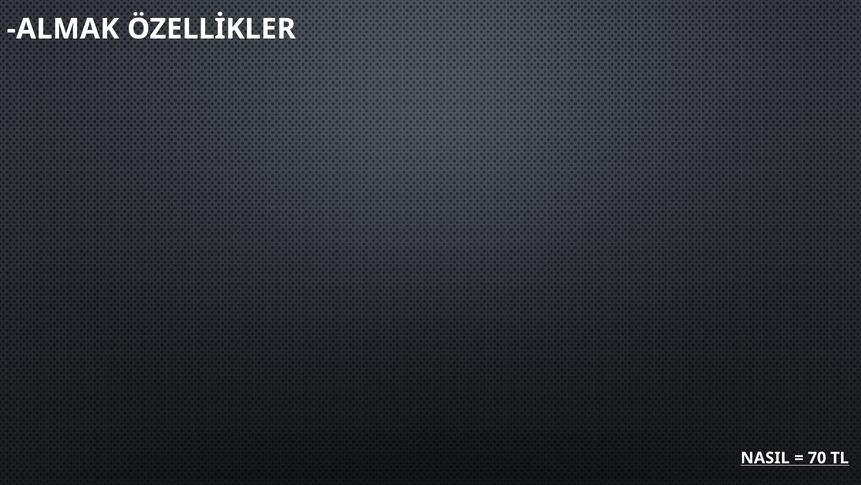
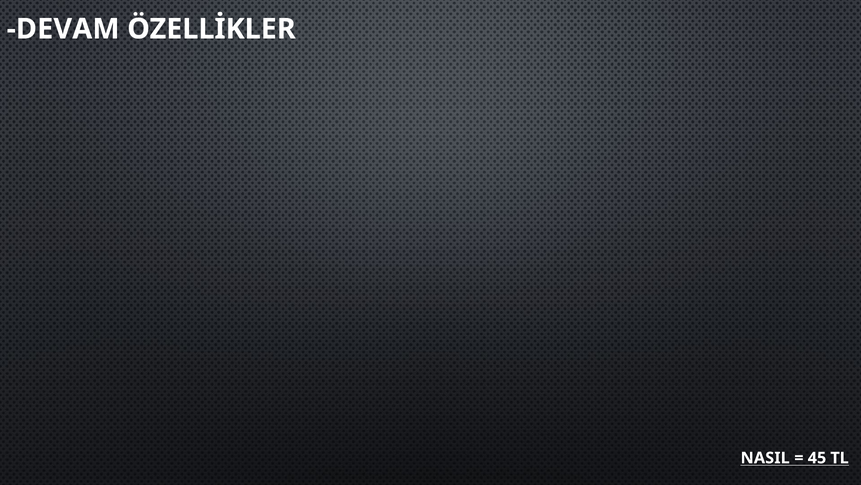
ALMAK: ALMAK -> DEVAM (63, 29)
70: 70 -> 45 (817, 457)
